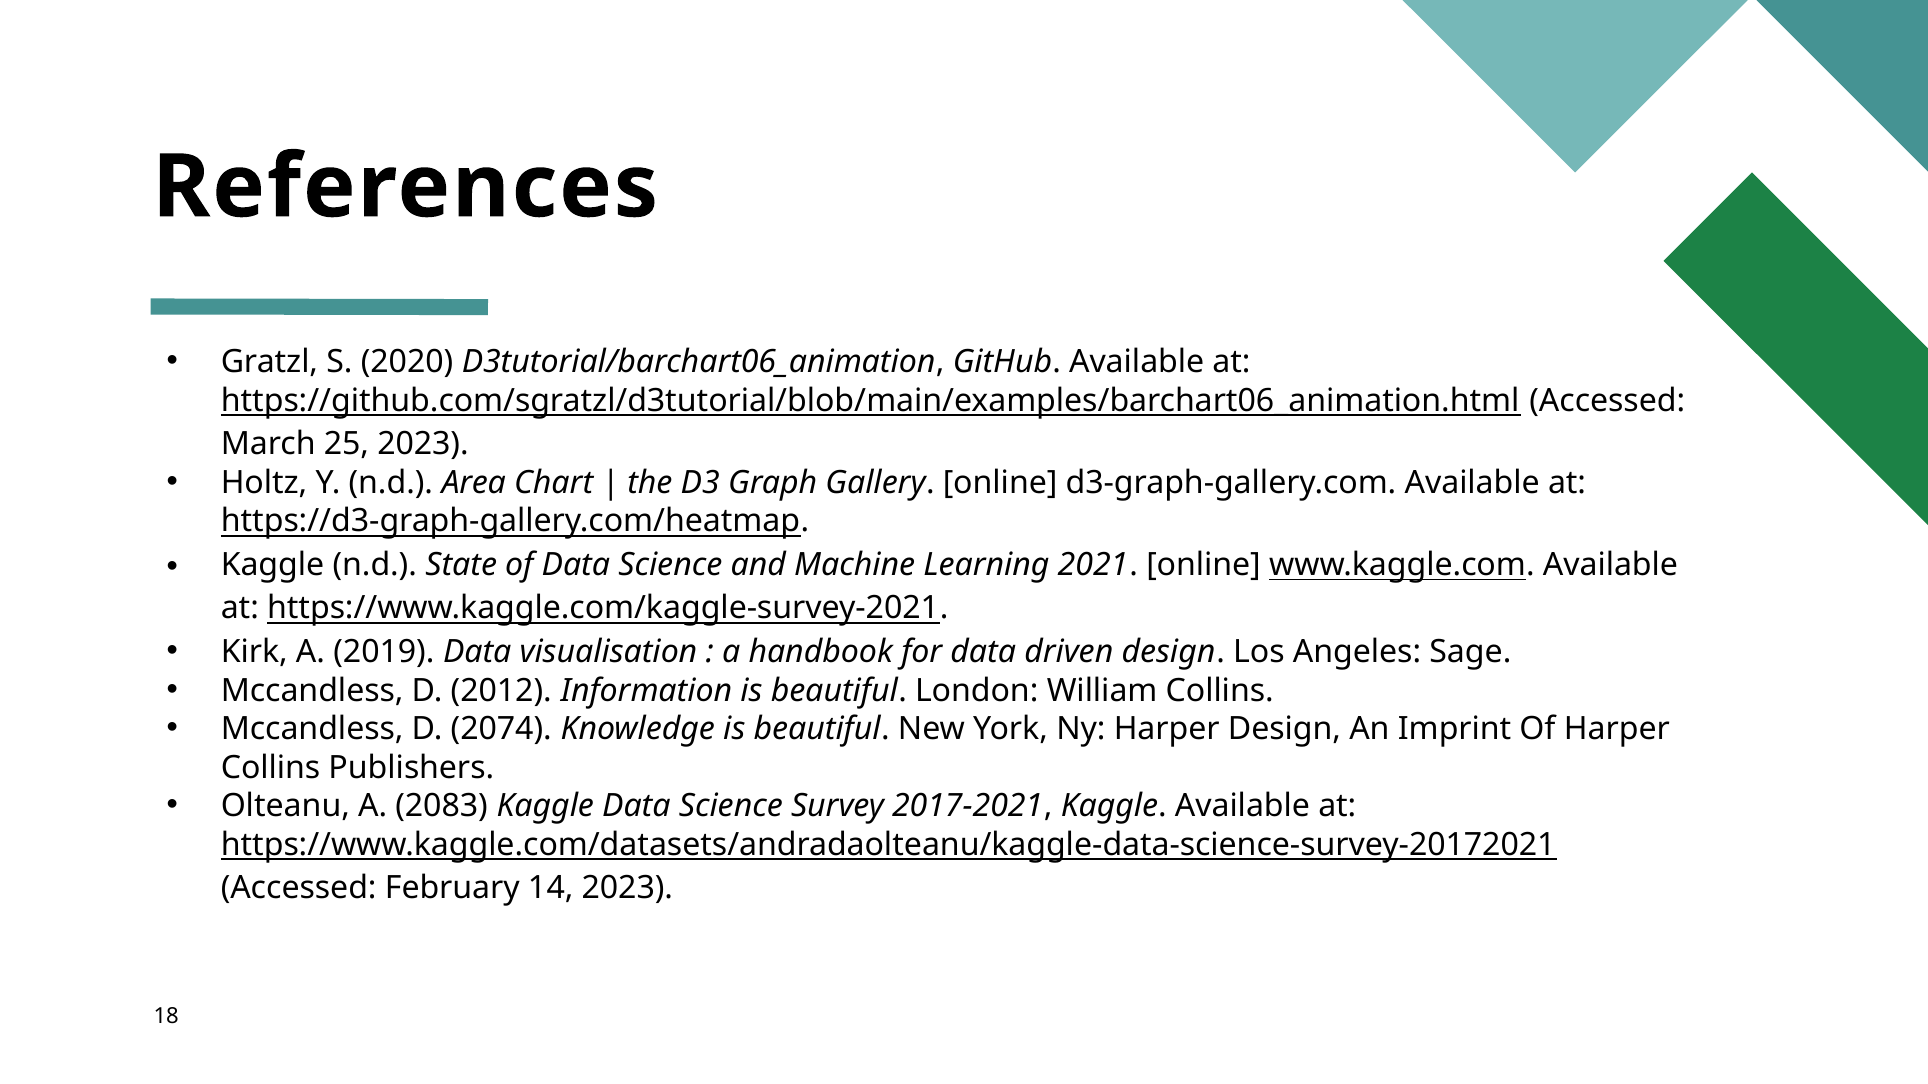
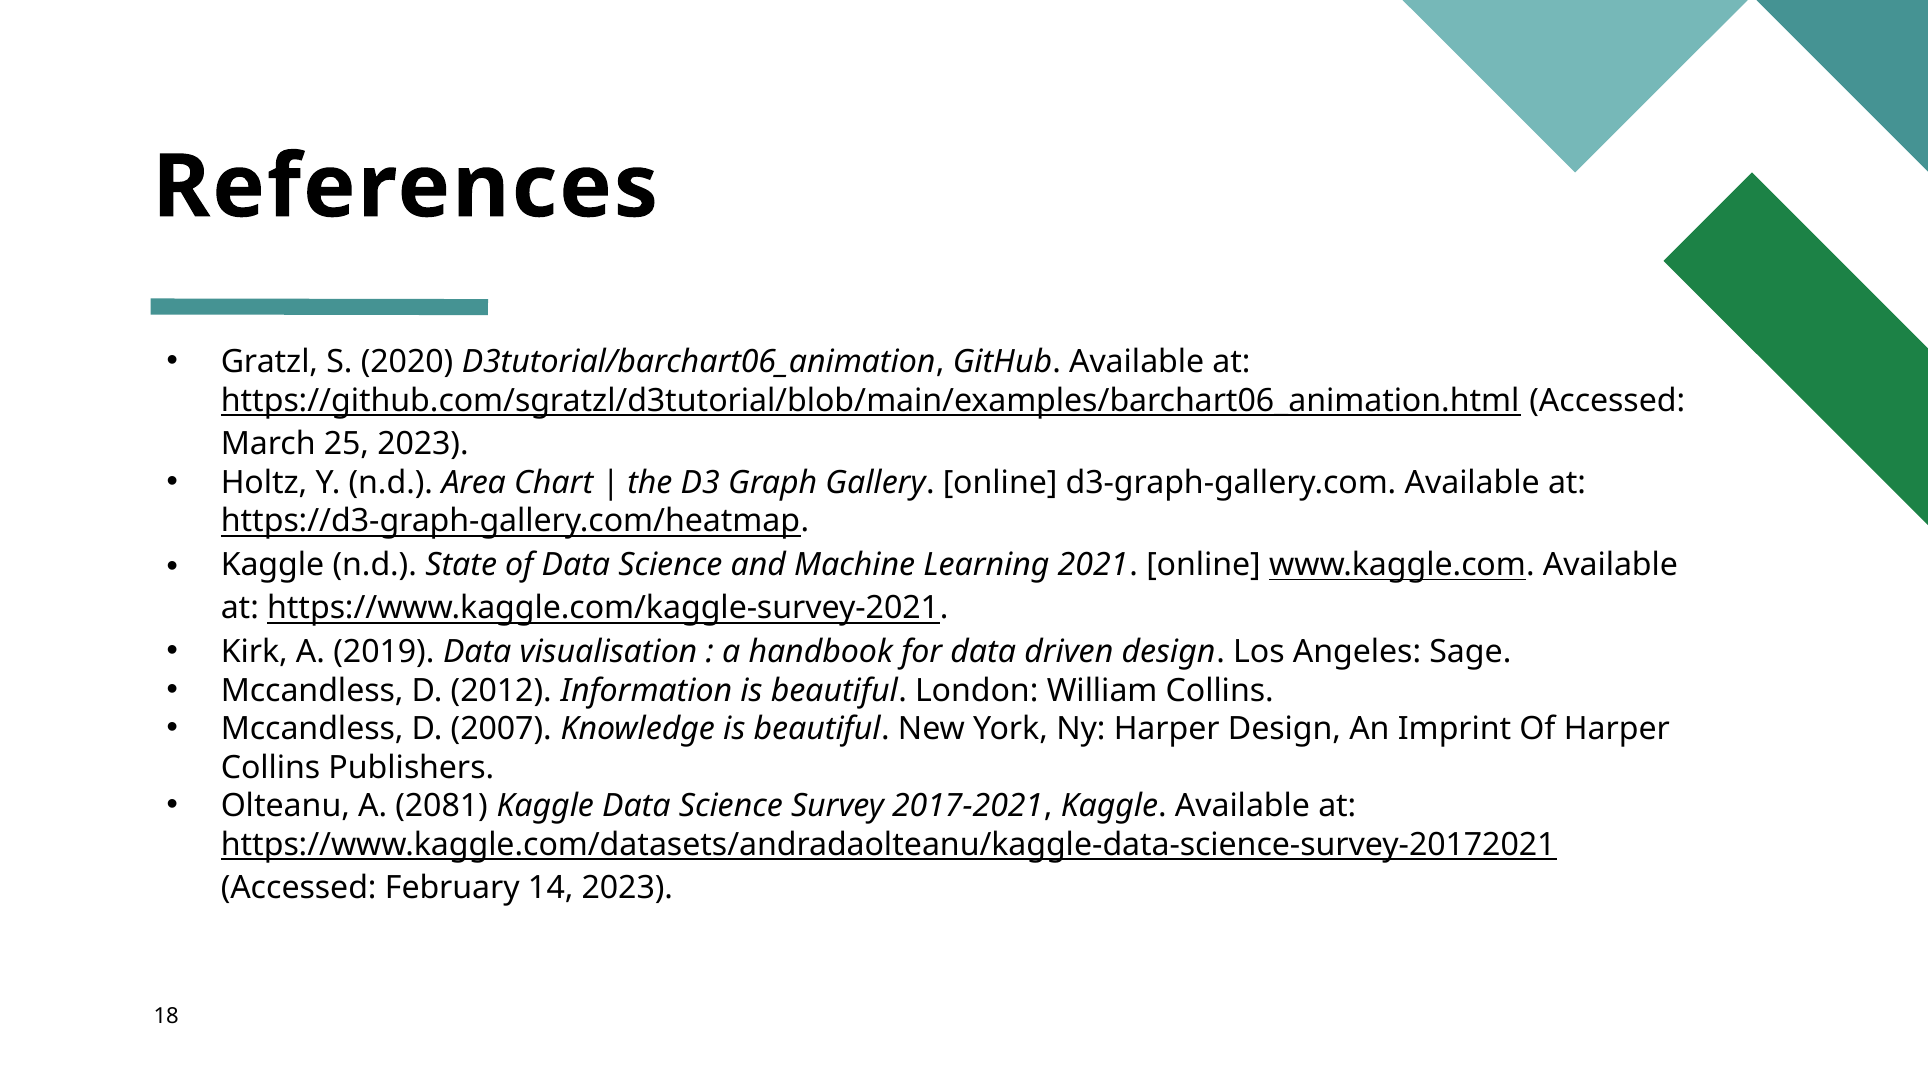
2074: 2074 -> 2007 (501, 729)
2083: 2083 -> 2081 (442, 806)
